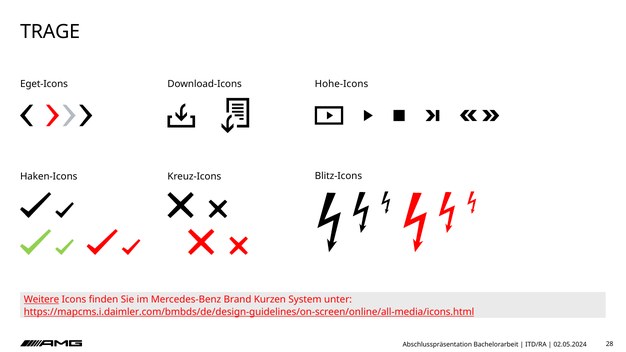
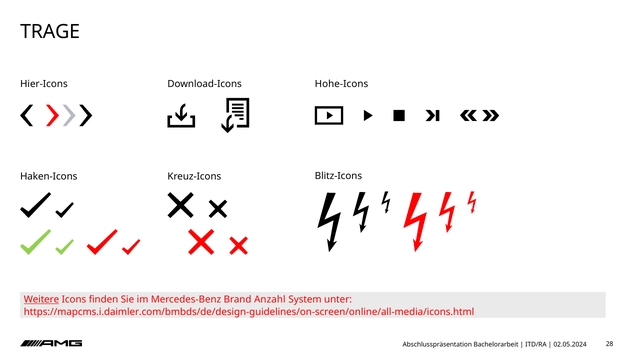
Eget-Icons: Eget-Icons -> Hier-Icons (44, 84)
Kurzen: Kurzen -> Anzahl (270, 300)
https://mapcms.i.daimler.com/bmbds/de/design-guidelines/on-screen/online/all-media/icons.html underline: present -> none (249, 312)
